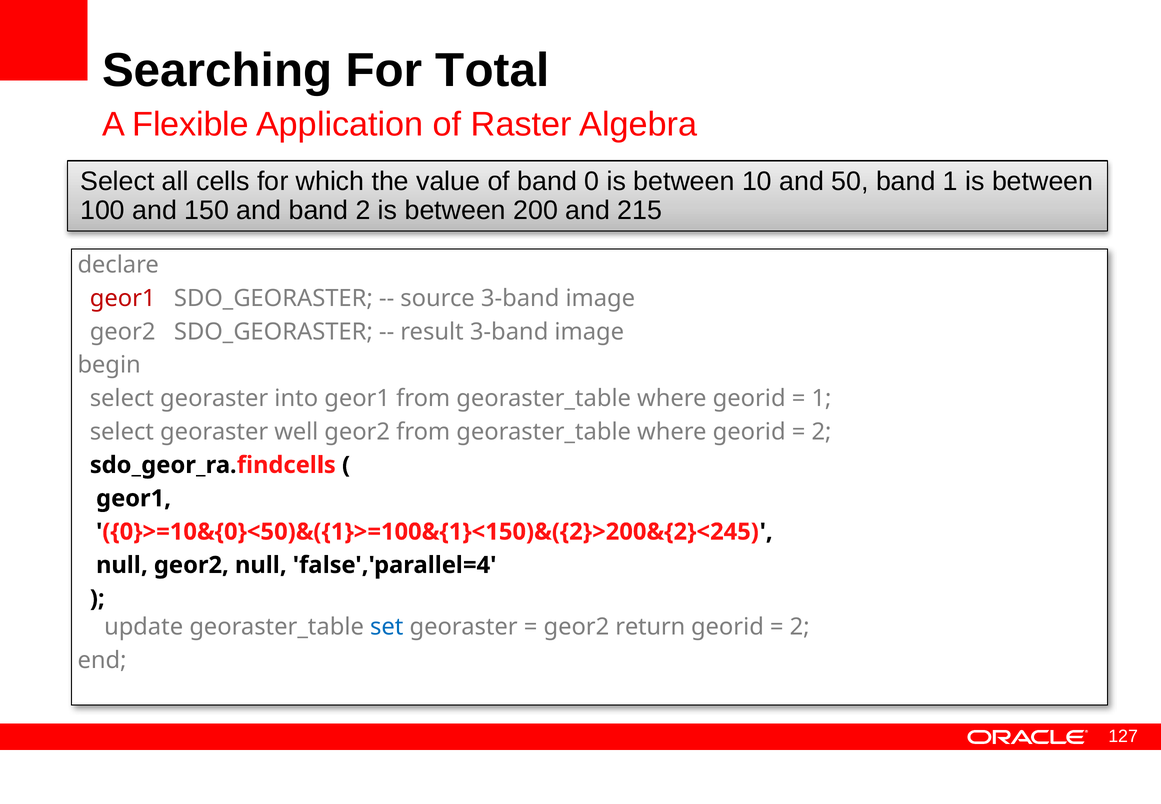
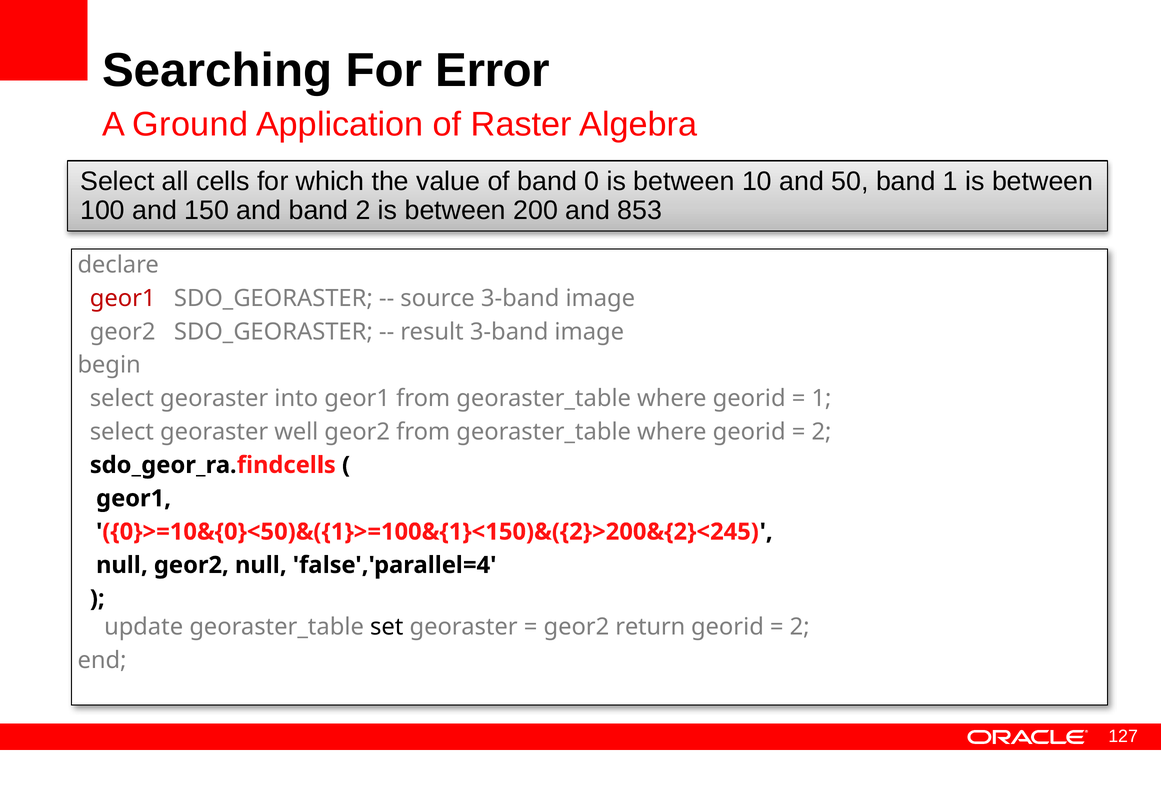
Total: Total -> Error (493, 70)
Flexible: Flexible -> Ground (190, 124)
215: 215 -> 853 (640, 210)
set colour: blue -> black (387, 627)
